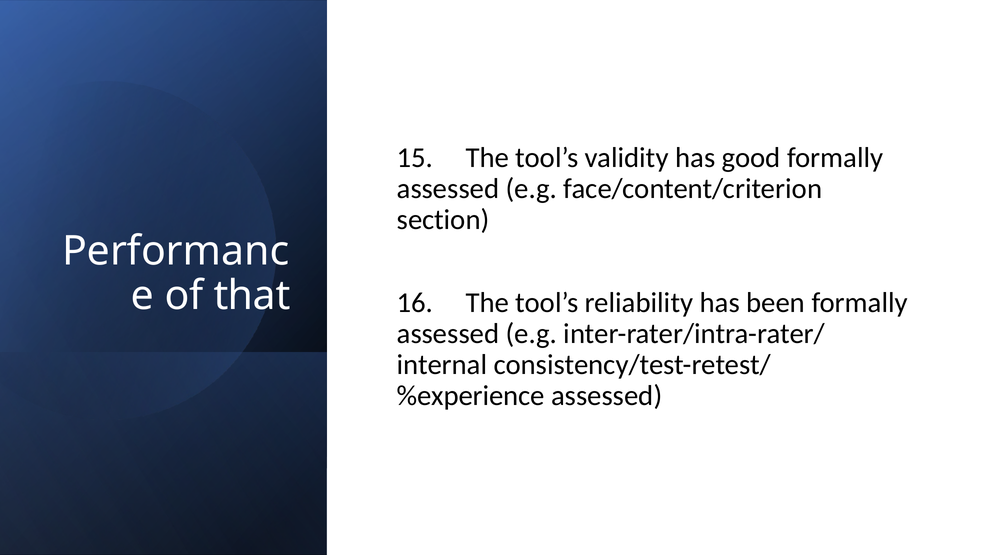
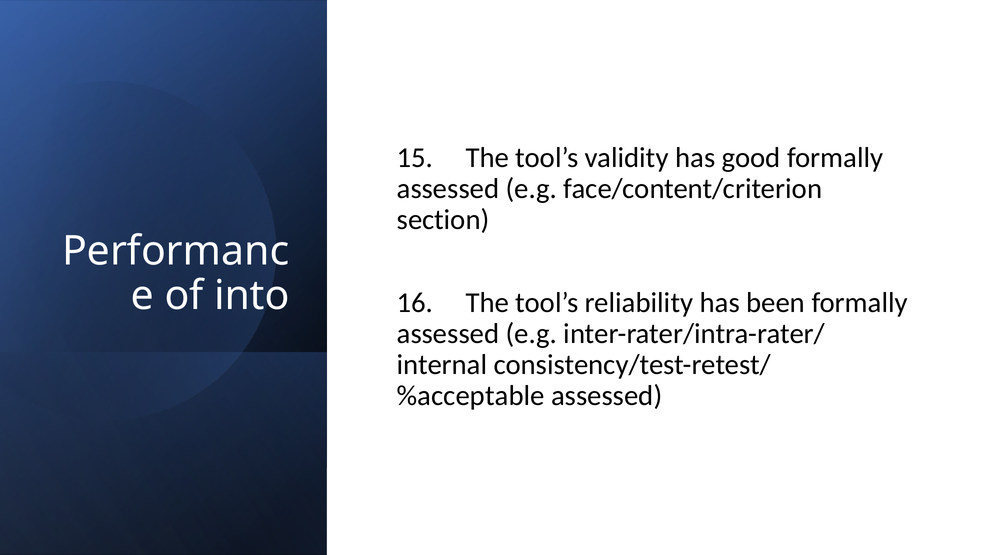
that: that -> into (252, 296)
%experience: %experience -> %acceptable (471, 396)
